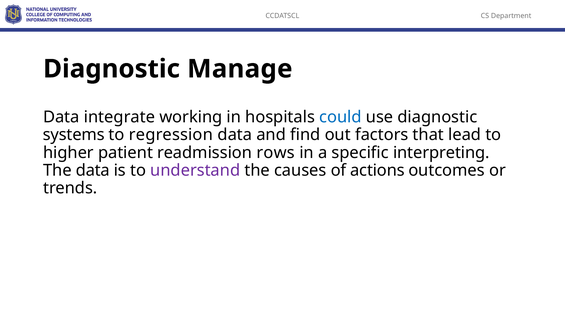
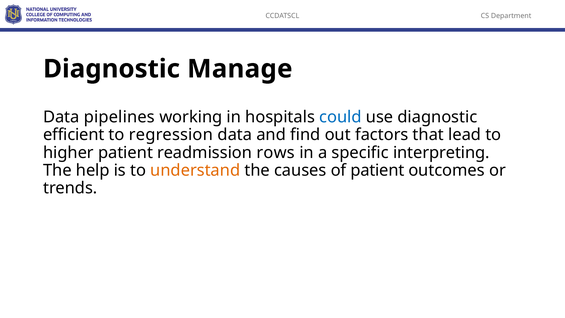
integrate: integrate -> pipelines (119, 117)
systems: systems -> efficient (74, 135)
The data: data -> help (93, 170)
understand colour: purple -> orange (195, 170)
of actions: actions -> patient (377, 170)
